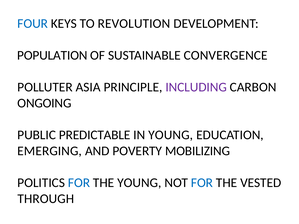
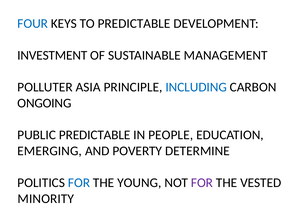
TO REVOLUTION: REVOLUTION -> PREDICTABLE (134, 23)
POPULATION: POPULATION -> INVESTMENT (52, 55)
CONVERGENCE: CONVERGENCE -> MANAGEMENT (226, 55)
INCLUDING colour: purple -> blue (196, 87)
IN YOUNG: YOUNG -> PEOPLE (171, 135)
MOBILIZING: MOBILIZING -> DETERMINE (197, 151)
FOR colour: blue -> purple (202, 183)
THROUGH: THROUGH -> MINORITY (46, 199)
